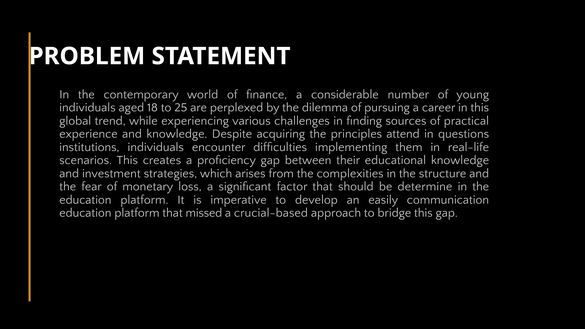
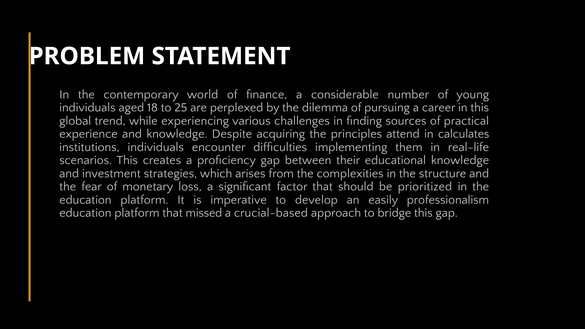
questions: questions -> calculates (464, 134)
determine: determine -> prioritized (425, 187)
communication: communication -> professionalism (448, 200)
